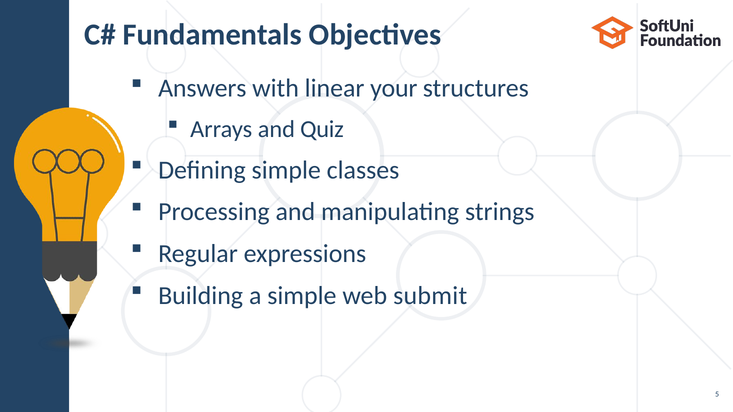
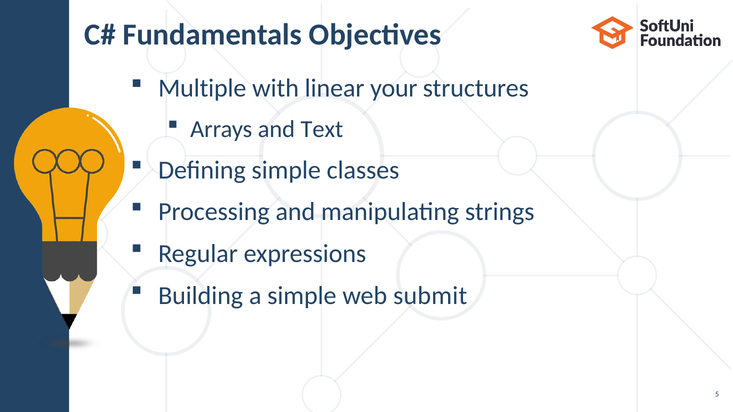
Answers: Answers -> Multiple (202, 88)
Quiz: Quiz -> Text (322, 129)
